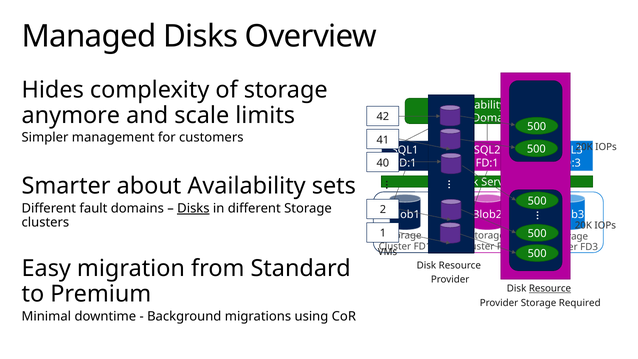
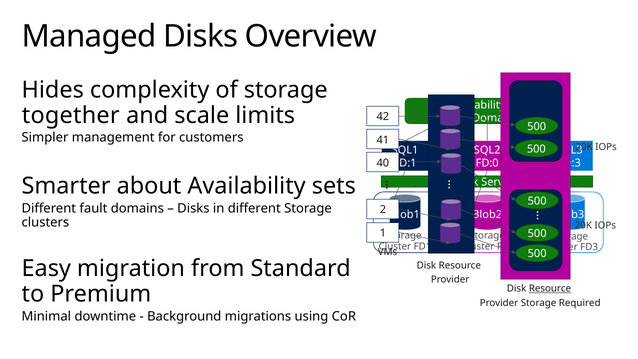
anymore: anymore -> together (71, 115)
FD:1: FD:1 -> FD:0 (487, 163)
Disks underline: present -> none (193, 208)
